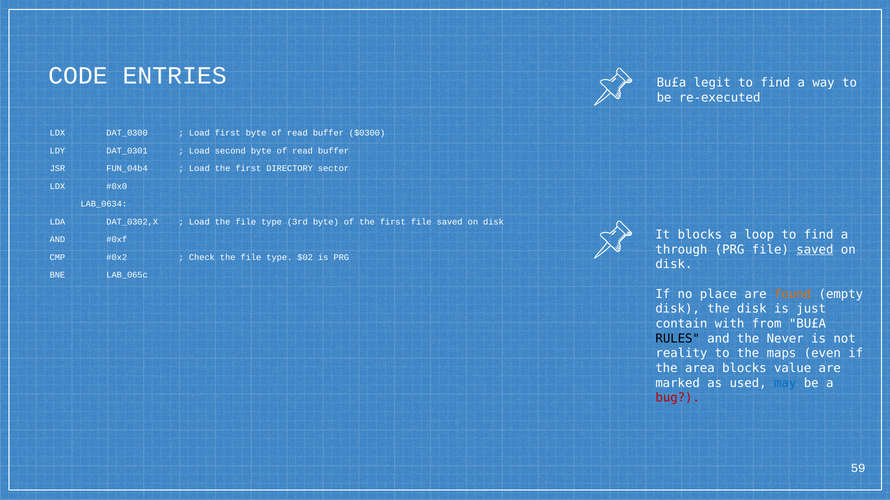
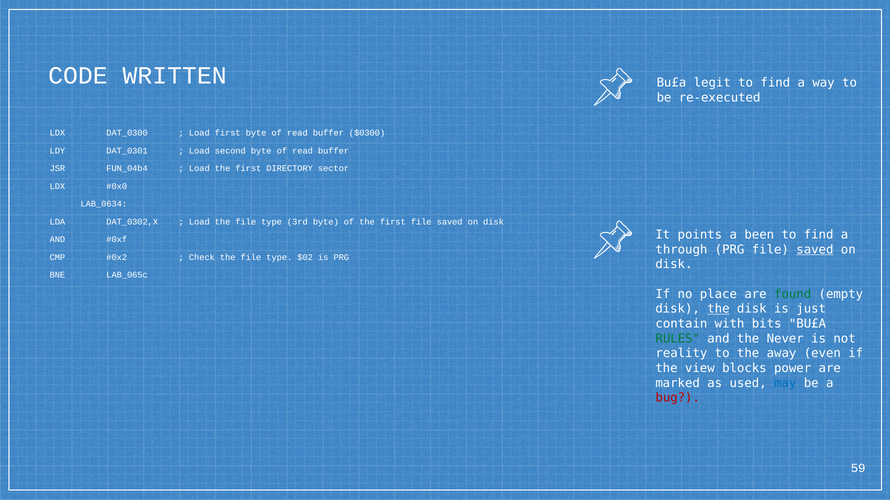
ENTRIES: ENTRIES -> WRITTEN (175, 76)
It blocks: blocks -> points (700, 235)
loop: loop -> been (759, 235)
found colour: orange -> green (793, 294)
the underline: none -> present (718, 309)
from: from -> bits (767, 324)
RULES colour: black -> green (678, 339)
maps: maps -> away (782, 354)
area: area -> view (700, 369)
value: value -> power (793, 369)
